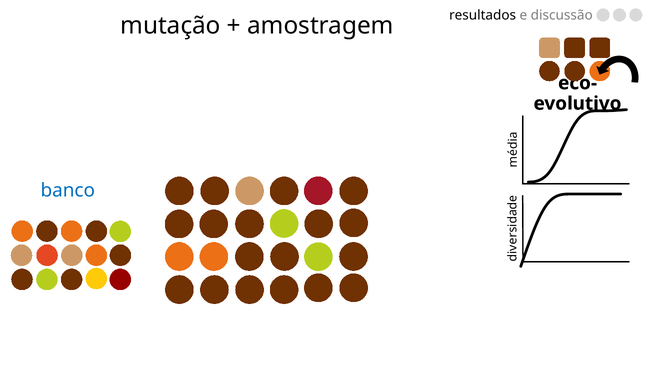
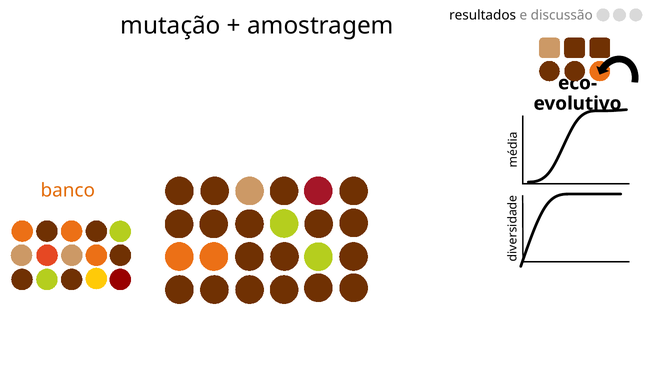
banco colour: blue -> orange (68, 190)
